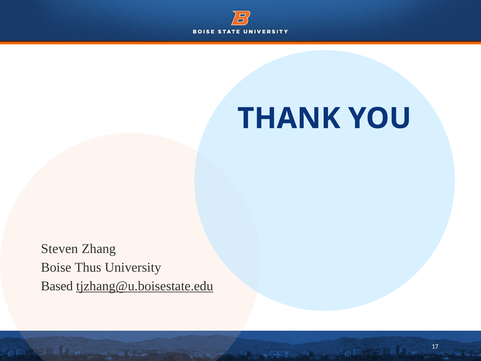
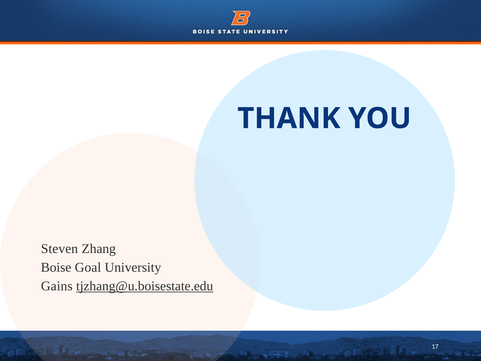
Thus: Thus -> Goal (88, 267)
Based: Based -> Gains (57, 286)
